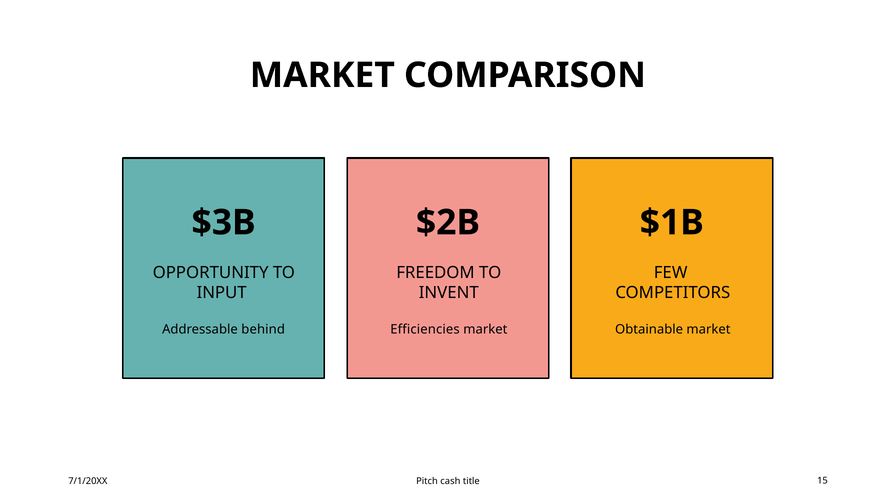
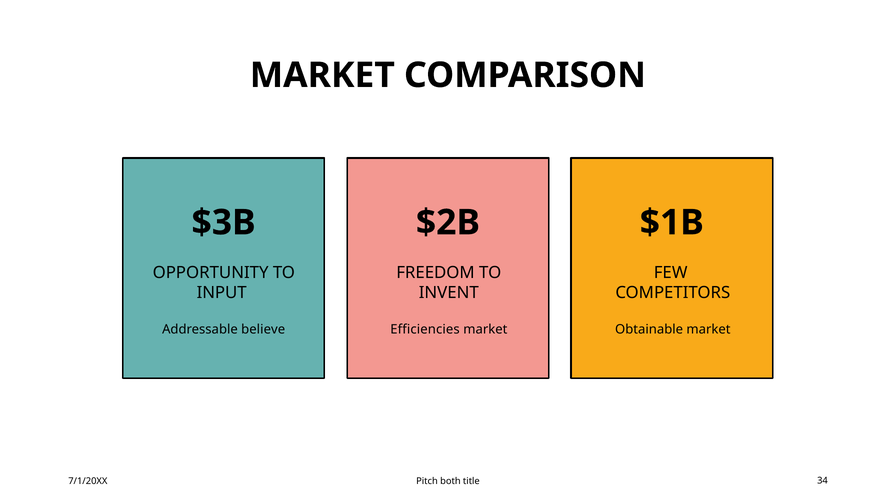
behind: behind -> believe (263, 330)
cash: cash -> both (450, 481)
15: 15 -> 34 (822, 480)
